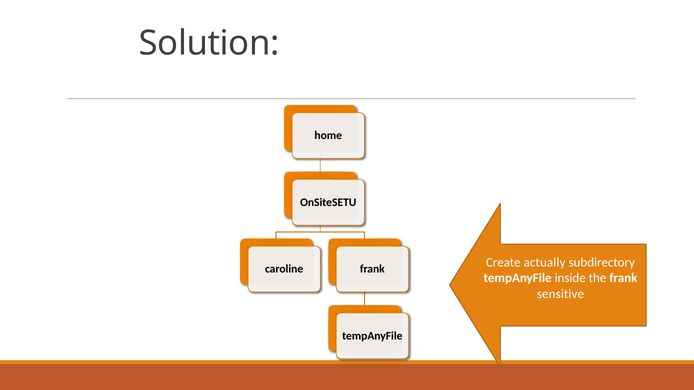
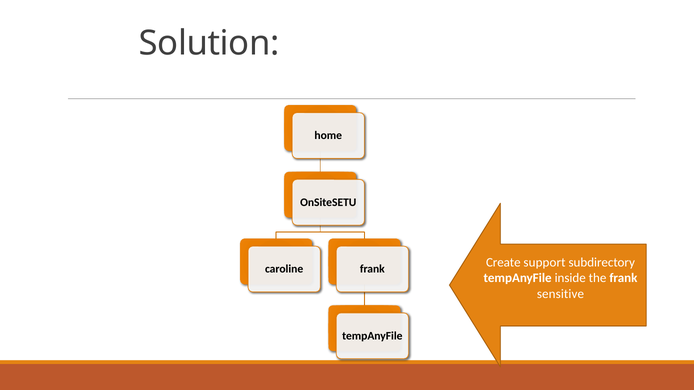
actually: actually -> support (544, 263)
